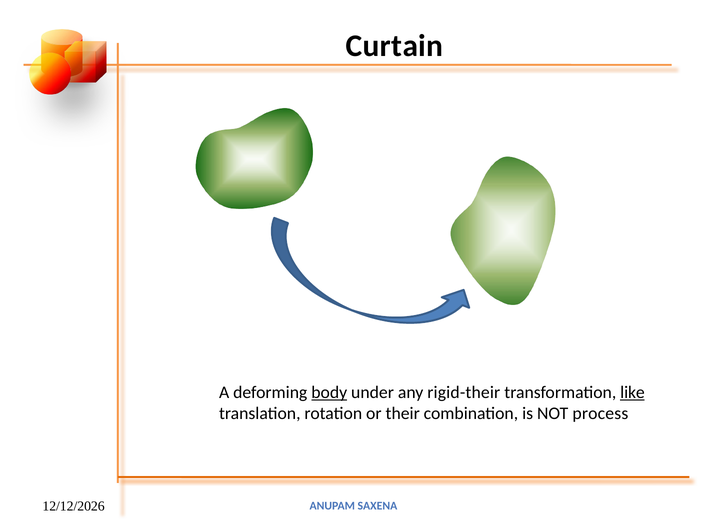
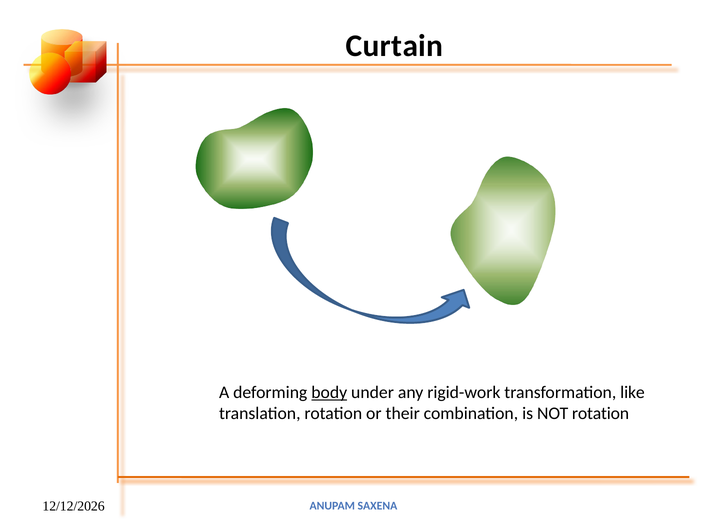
rigid-their: rigid-their -> rigid-work (464, 392)
like underline: present -> none (632, 392)
NOT process: process -> rotation (601, 414)
